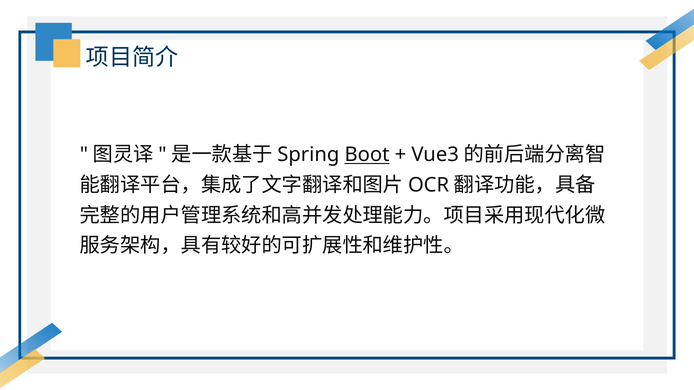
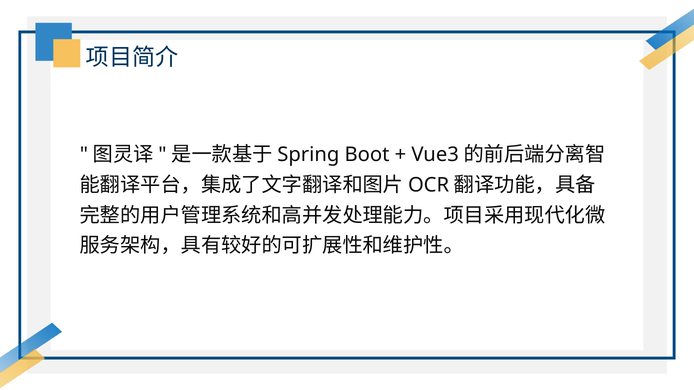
Boot underline: present -> none (367, 155)
